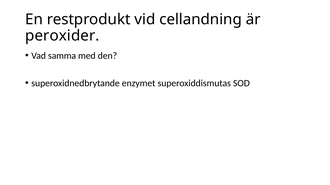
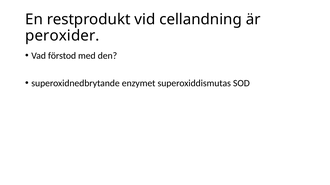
samma: samma -> förstod (62, 56)
